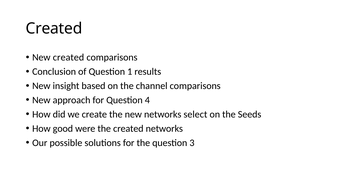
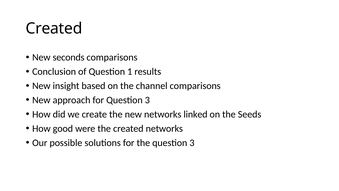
New created: created -> seconds (69, 57)
for Question 4: 4 -> 3 (147, 100)
select: select -> linked (196, 114)
